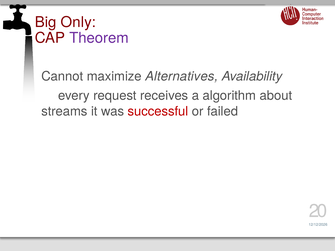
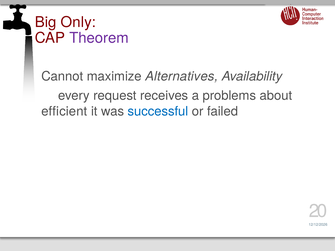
algorithm: algorithm -> problems (229, 96)
streams: streams -> efficient (64, 111)
successful colour: red -> blue (158, 111)
